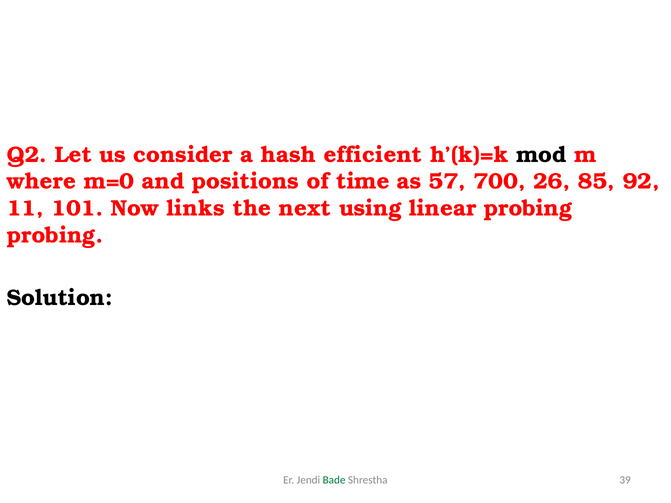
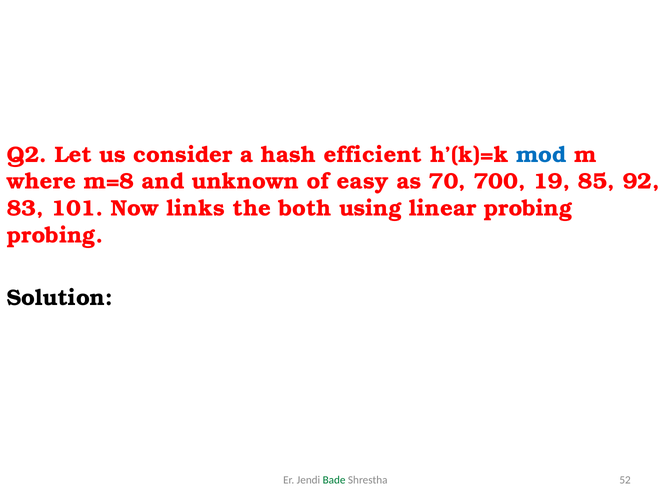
mod colour: black -> blue (541, 155)
m=0: m=0 -> m=8 (109, 182)
positions: positions -> unknown (245, 182)
time: time -> easy (363, 182)
57: 57 -> 70 (448, 182)
26: 26 -> 19 (552, 182)
11: 11 -> 83 (25, 208)
next: next -> both (305, 208)
39: 39 -> 52 (625, 480)
